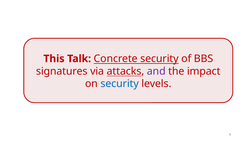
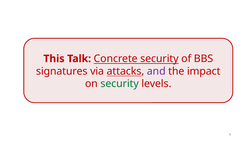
security colour: blue -> green (120, 84)
